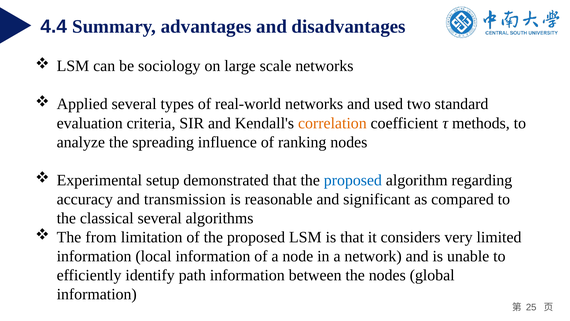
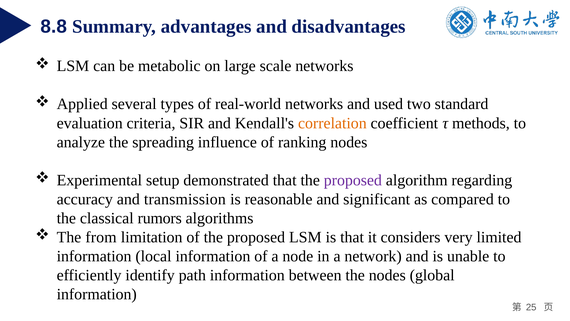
4.4: 4.4 -> 8.8 (54, 27)
sociology: sociology -> metabolic (169, 66)
proposed colour: blue -> purple (353, 180)
classical several: several -> rumors (160, 218)
